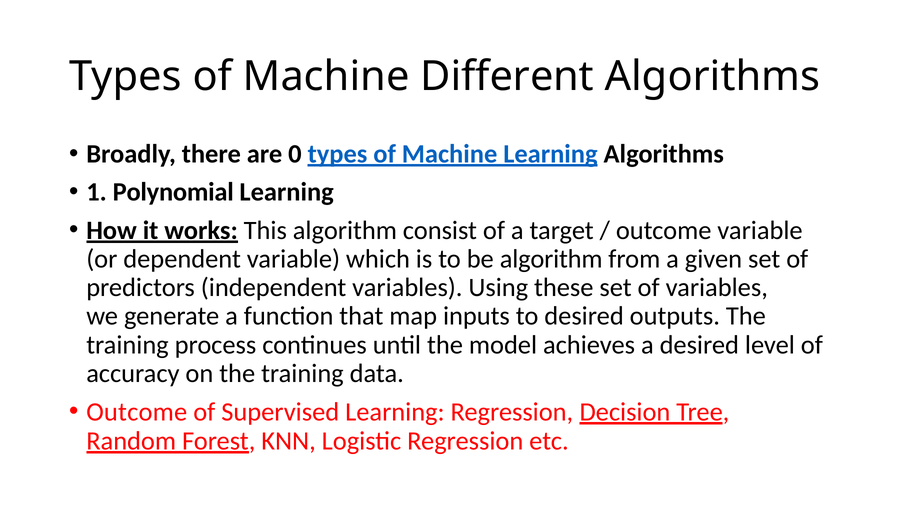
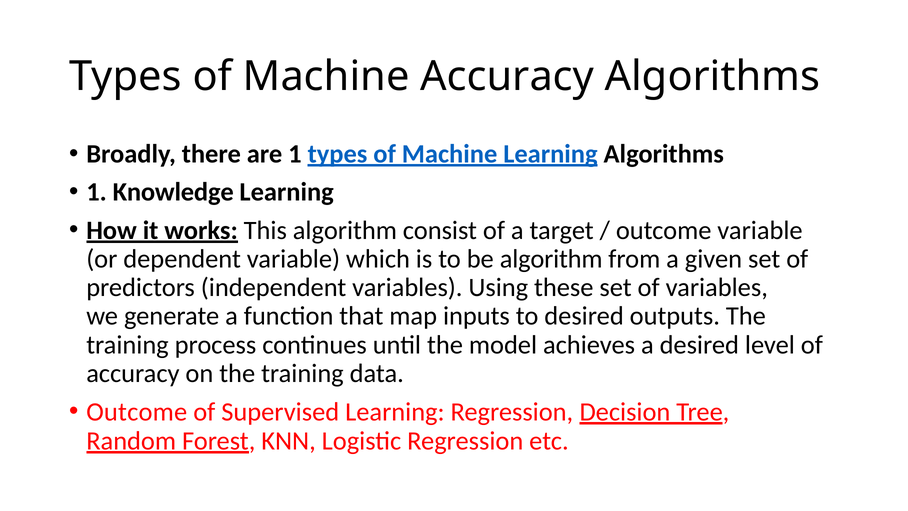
Machine Different: Different -> Accuracy (507, 76)
are 0: 0 -> 1 (295, 154)
Polynomial: Polynomial -> Knowledge (173, 192)
